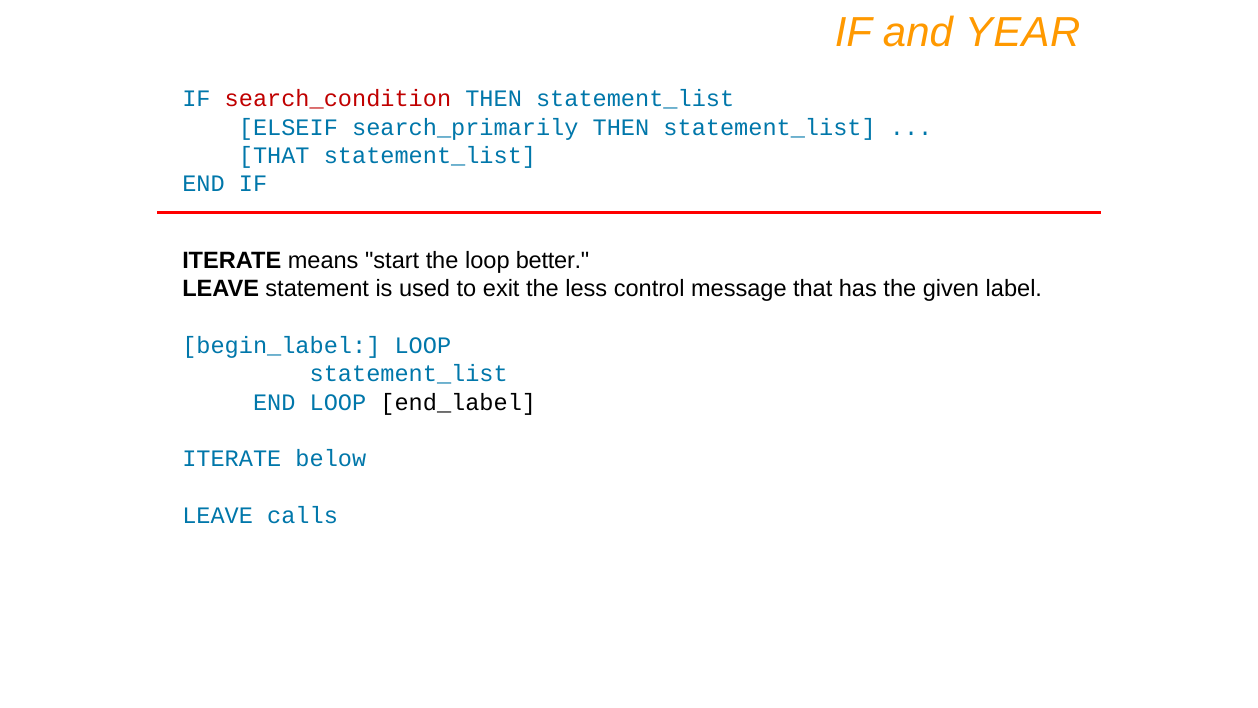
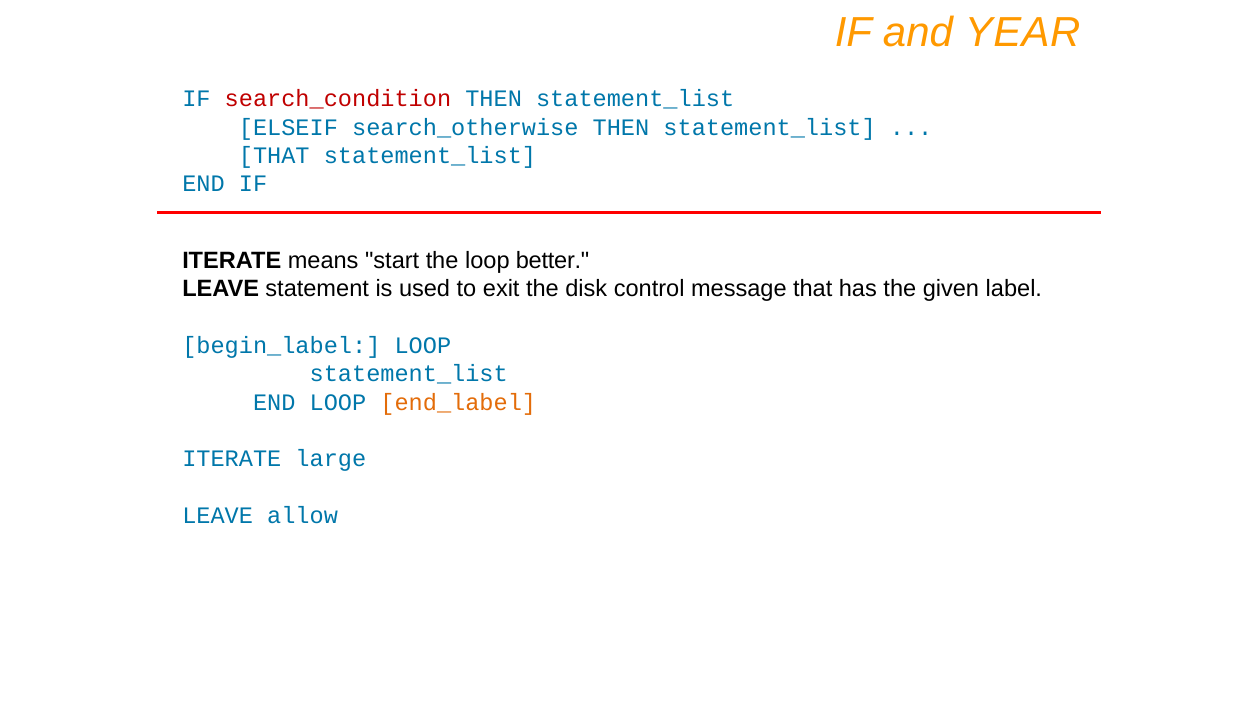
search_primarily: search_primarily -> search_otherwise (465, 127)
less: less -> disk (586, 289)
end_label colour: black -> orange (458, 402)
below: below -> large (331, 459)
calls: calls -> allow (303, 515)
